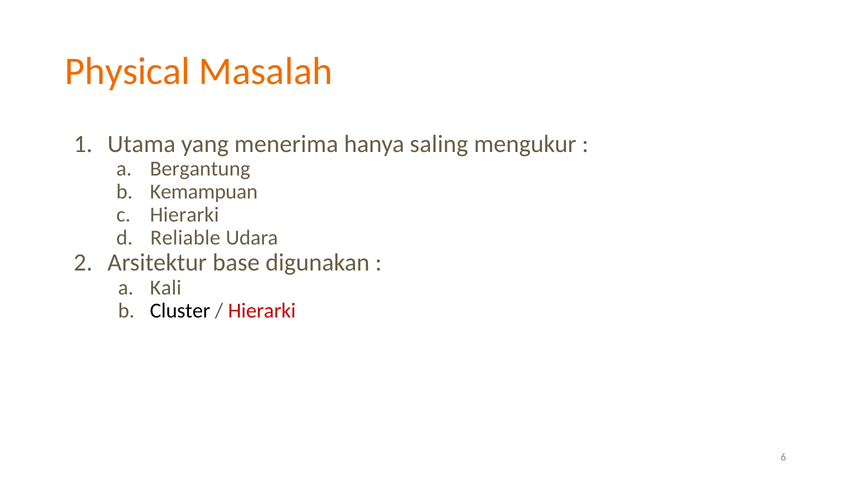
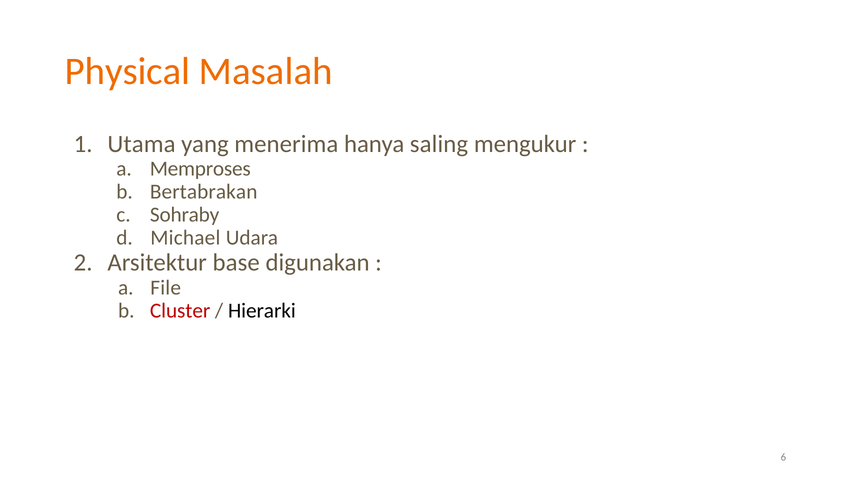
Bergantung: Bergantung -> Memproses (200, 169)
Kemampuan: Kemampuan -> Bertabrakan (204, 192)
Hierarki: Hierarki -> Sohraby (185, 215)
Reliable: Reliable -> Michael (185, 238)
Kali: Kali -> File (166, 288)
Cluster colour: black -> red (180, 310)
Hierarki colour: red -> black (262, 310)
